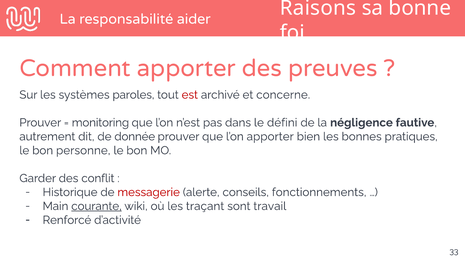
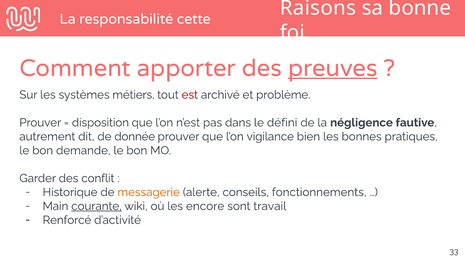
aider: aider -> cette (194, 19)
preuves underline: none -> present (333, 68)
paroles: paroles -> métiers (133, 95)
concerne: concerne -> problème (283, 95)
monitoring: monitoring -> disposition (100, 123)
l’on apporter: apporter -> vigilance (270, 137)
personne: personne -> demande (83, 151)
messagerie colour: red -> orange (149, 193)
traçant: traçant -> encore (205, 207)
